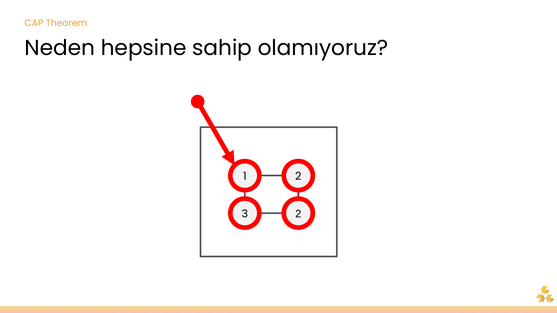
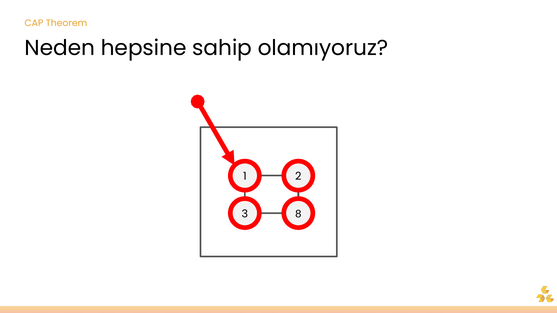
3 2: 2 -> 8 (298, 214)
